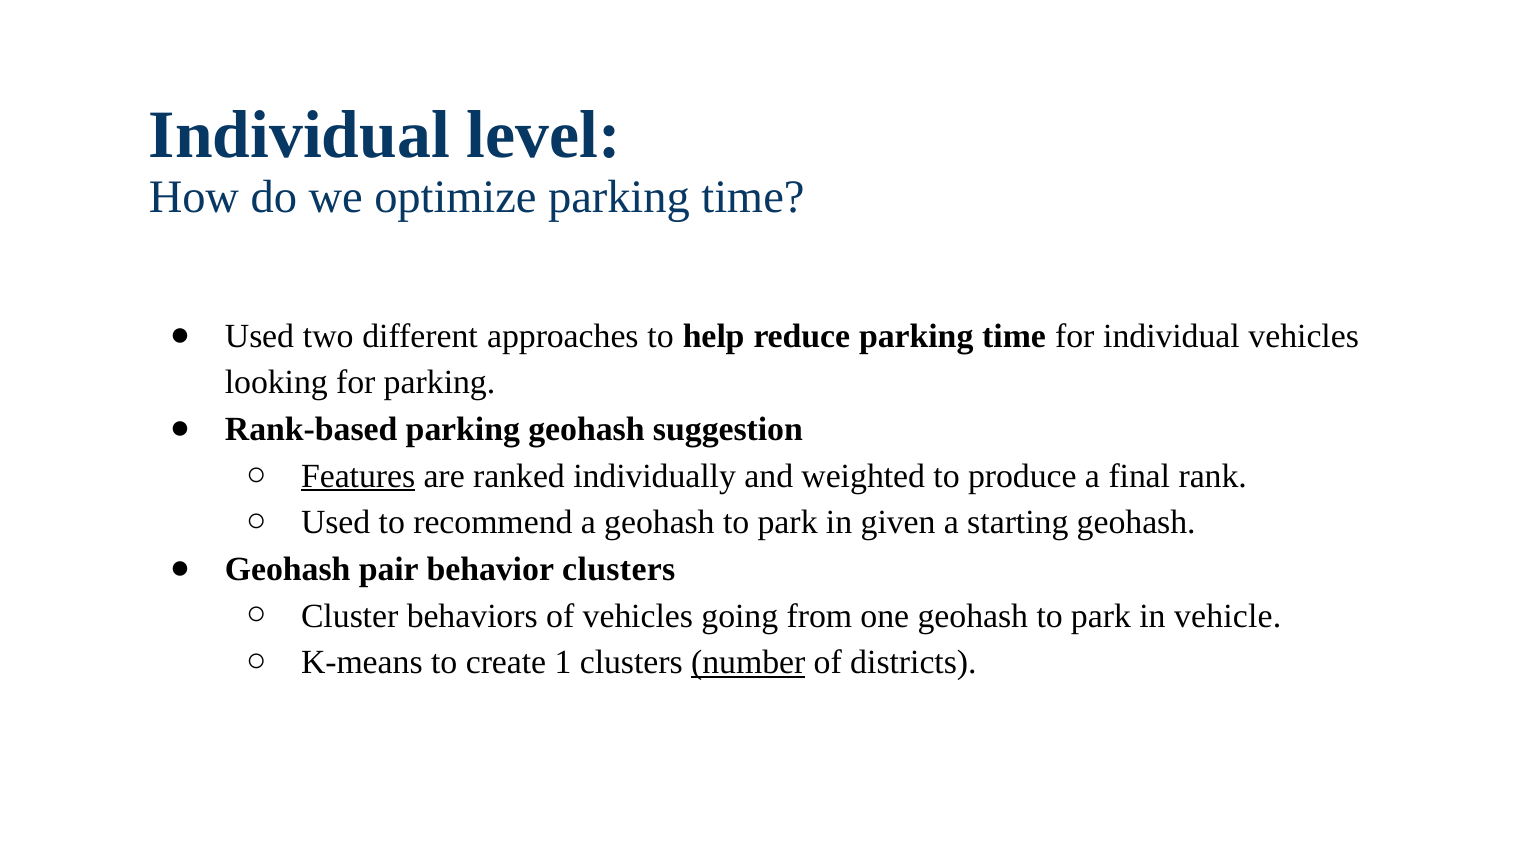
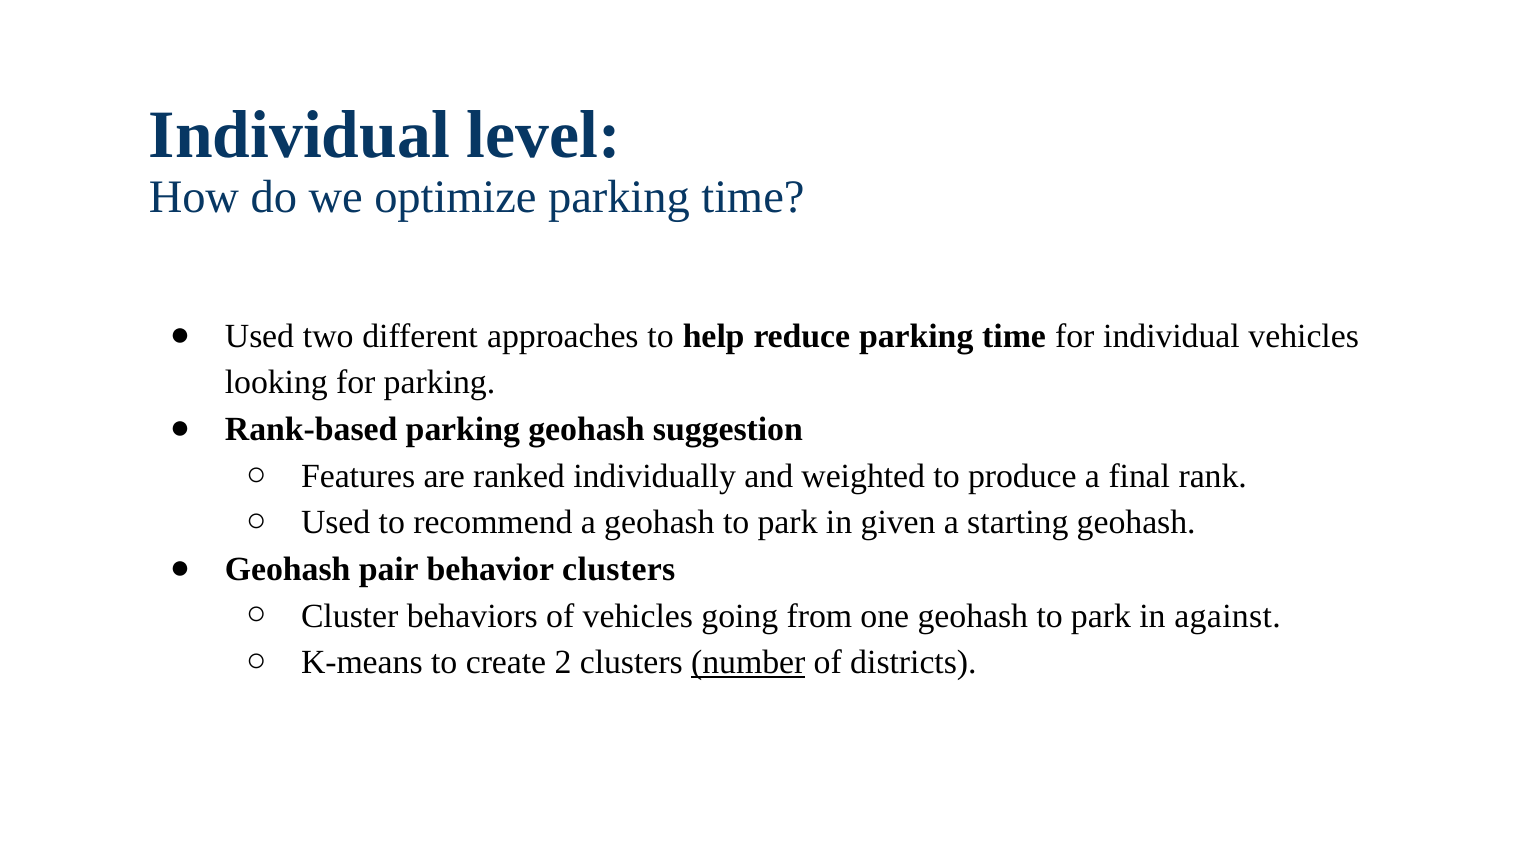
Features underline: present -> none (358, 476)
vehicle: vehicle -> against (1228, 616)
1: 1 -> 2 (563, 662)
